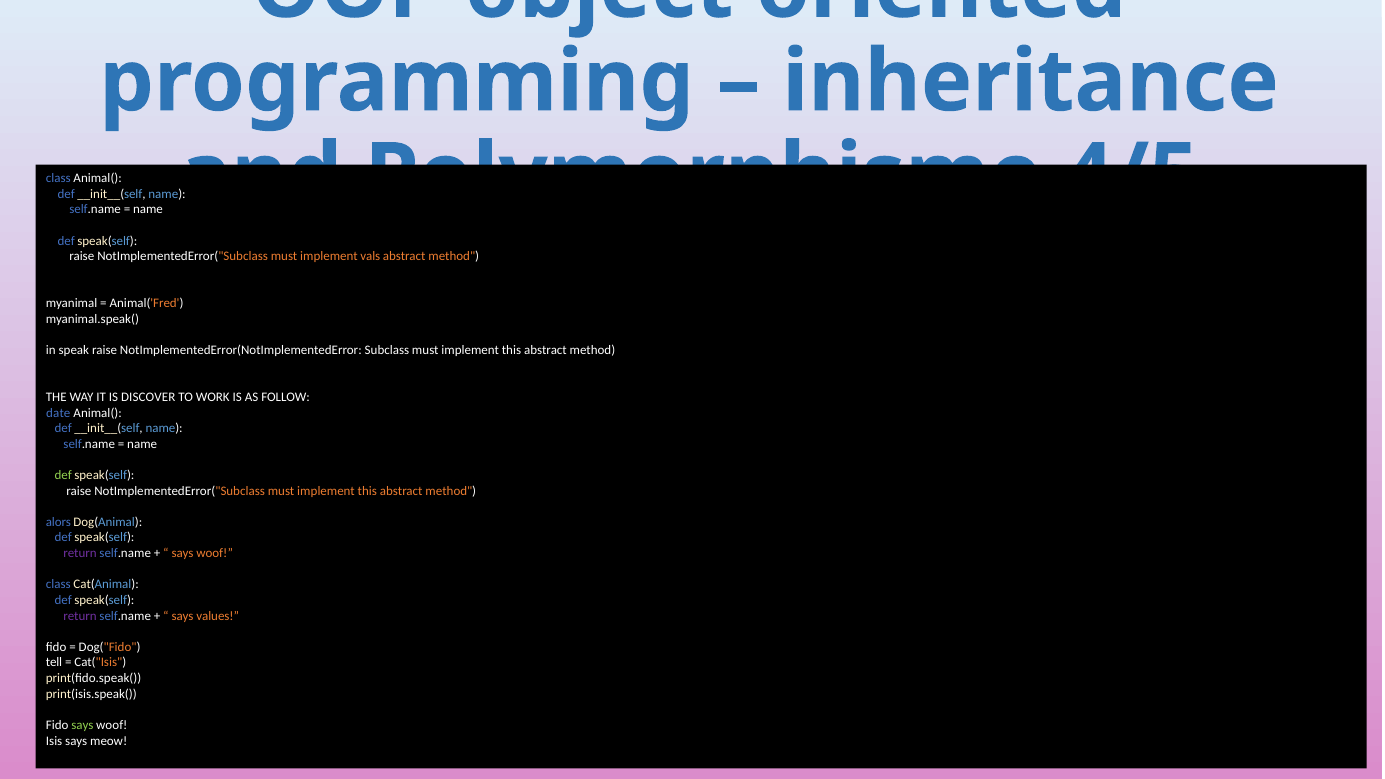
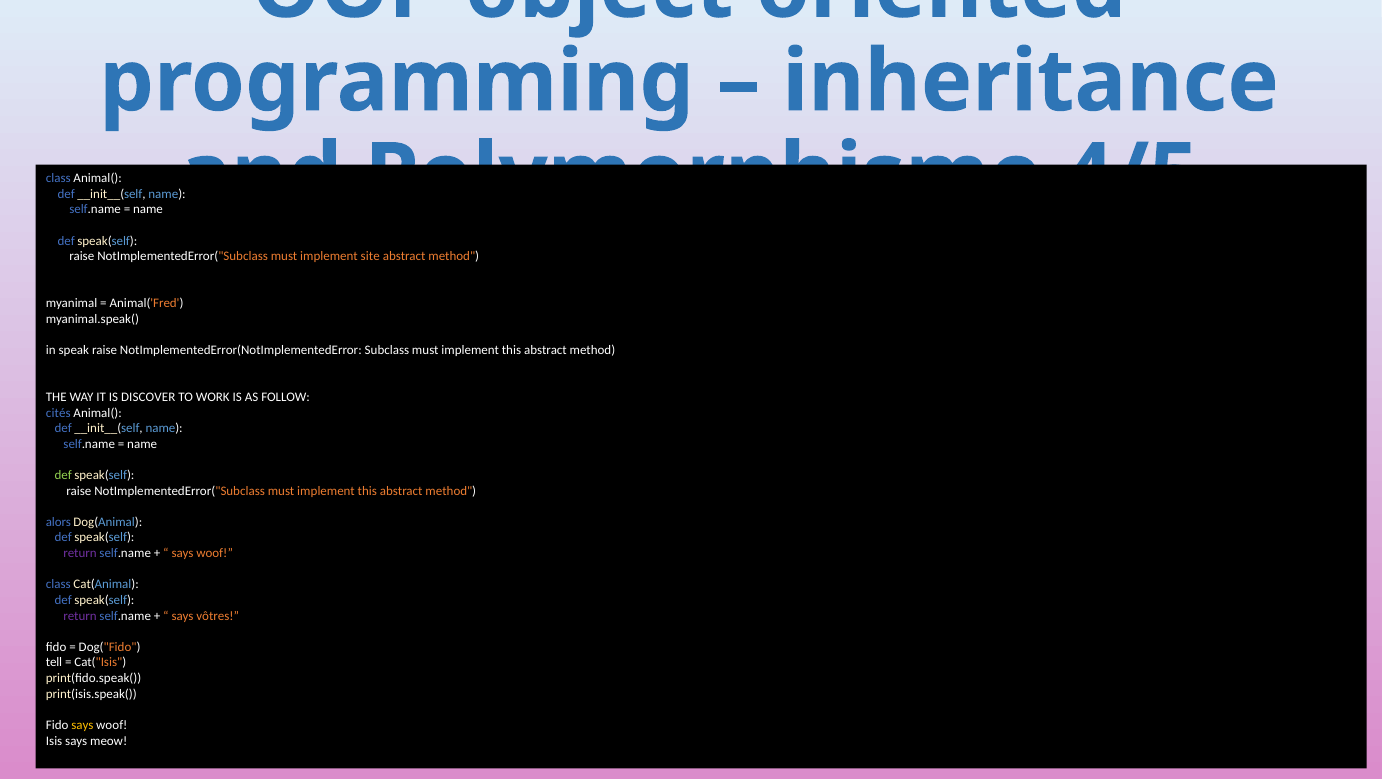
vals: vals -> site (370, 257)
date: date -> cités (58, 413)
values: values -> vôtres (218, 616)
says colour: light green -> yellow (82, 725)
